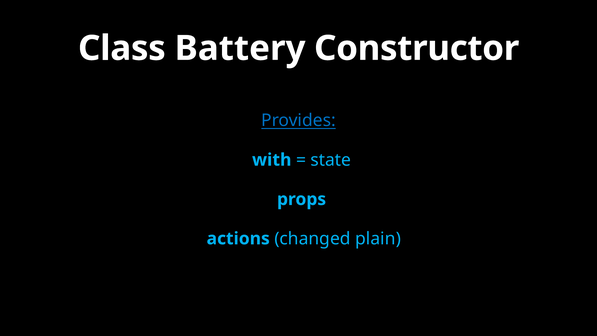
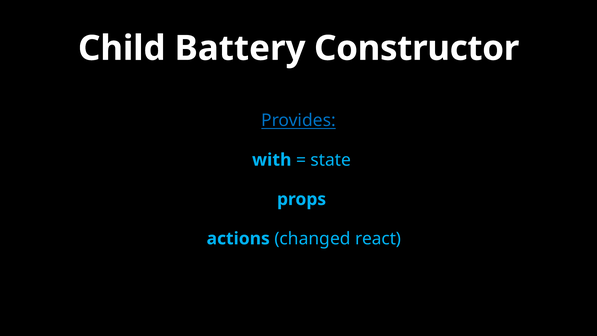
Class: Class -> Child (122, 48)
plain: plain -> react (378, 238)
